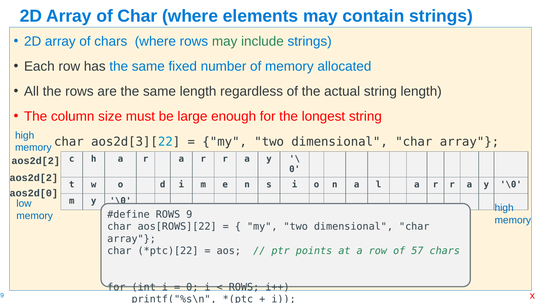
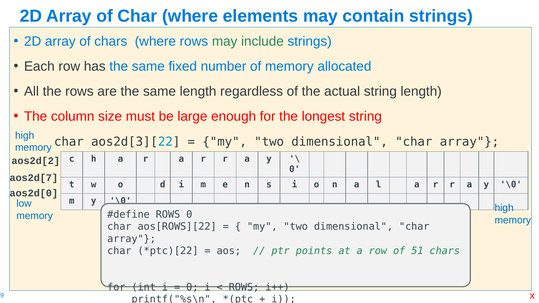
aos2d[2: aos2d[2 -> aos2d[7 (34, 178)
ROWS 9: 9 -> 0 (189, 215)
57: 57 -> 51 (417, 251)
